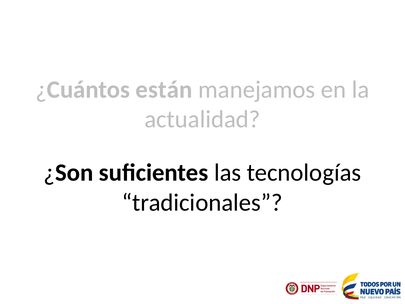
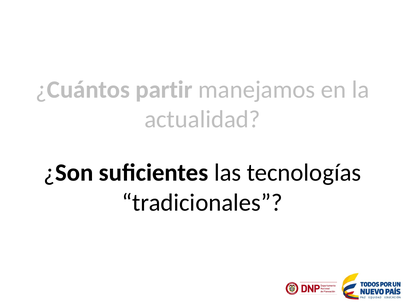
están: están -> partir (164, 89)
